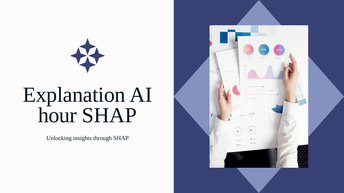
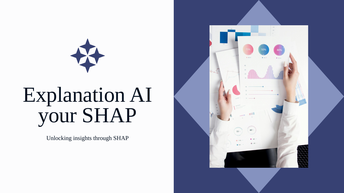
hour: hour -> your (57, 116)
